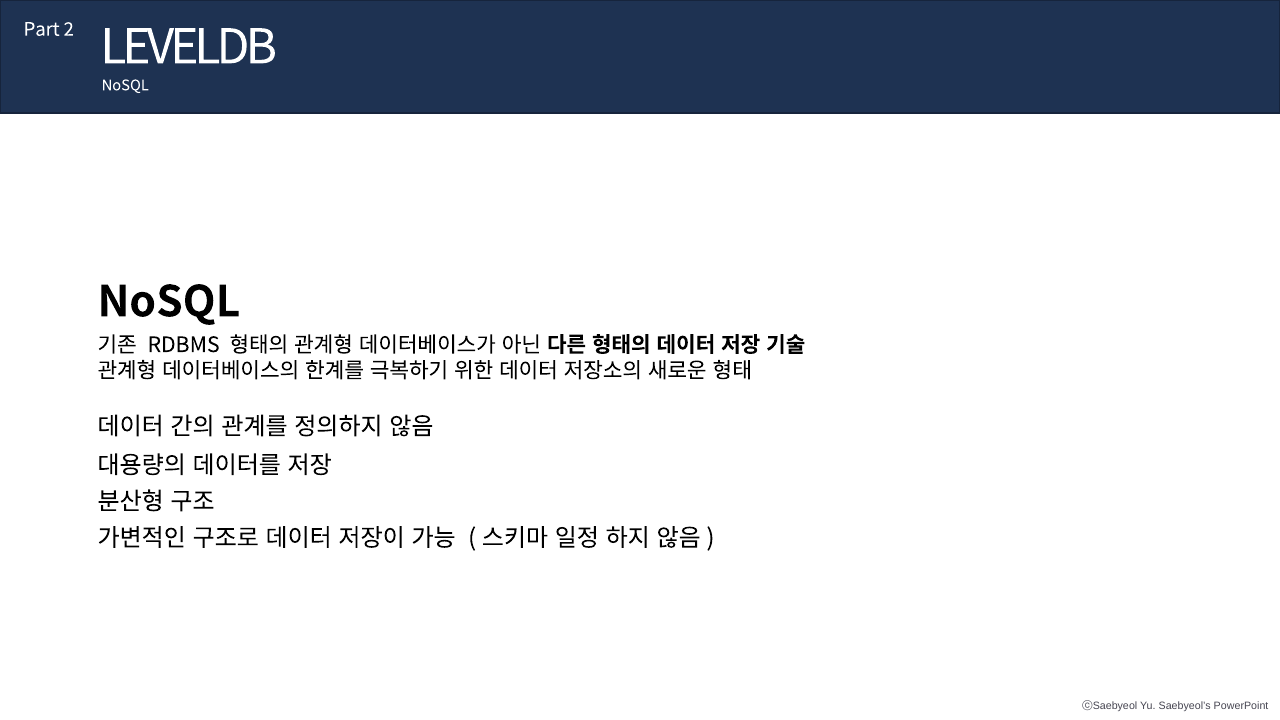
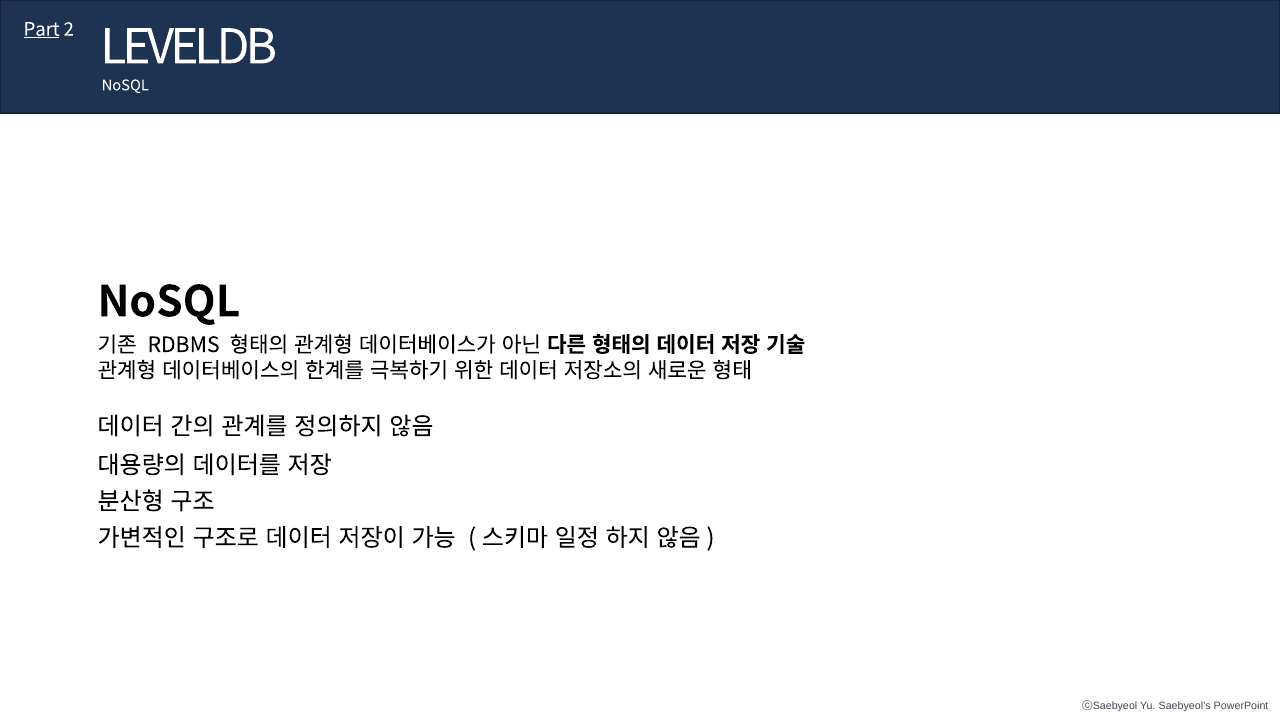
Part underline: none -> present (42, 30)
